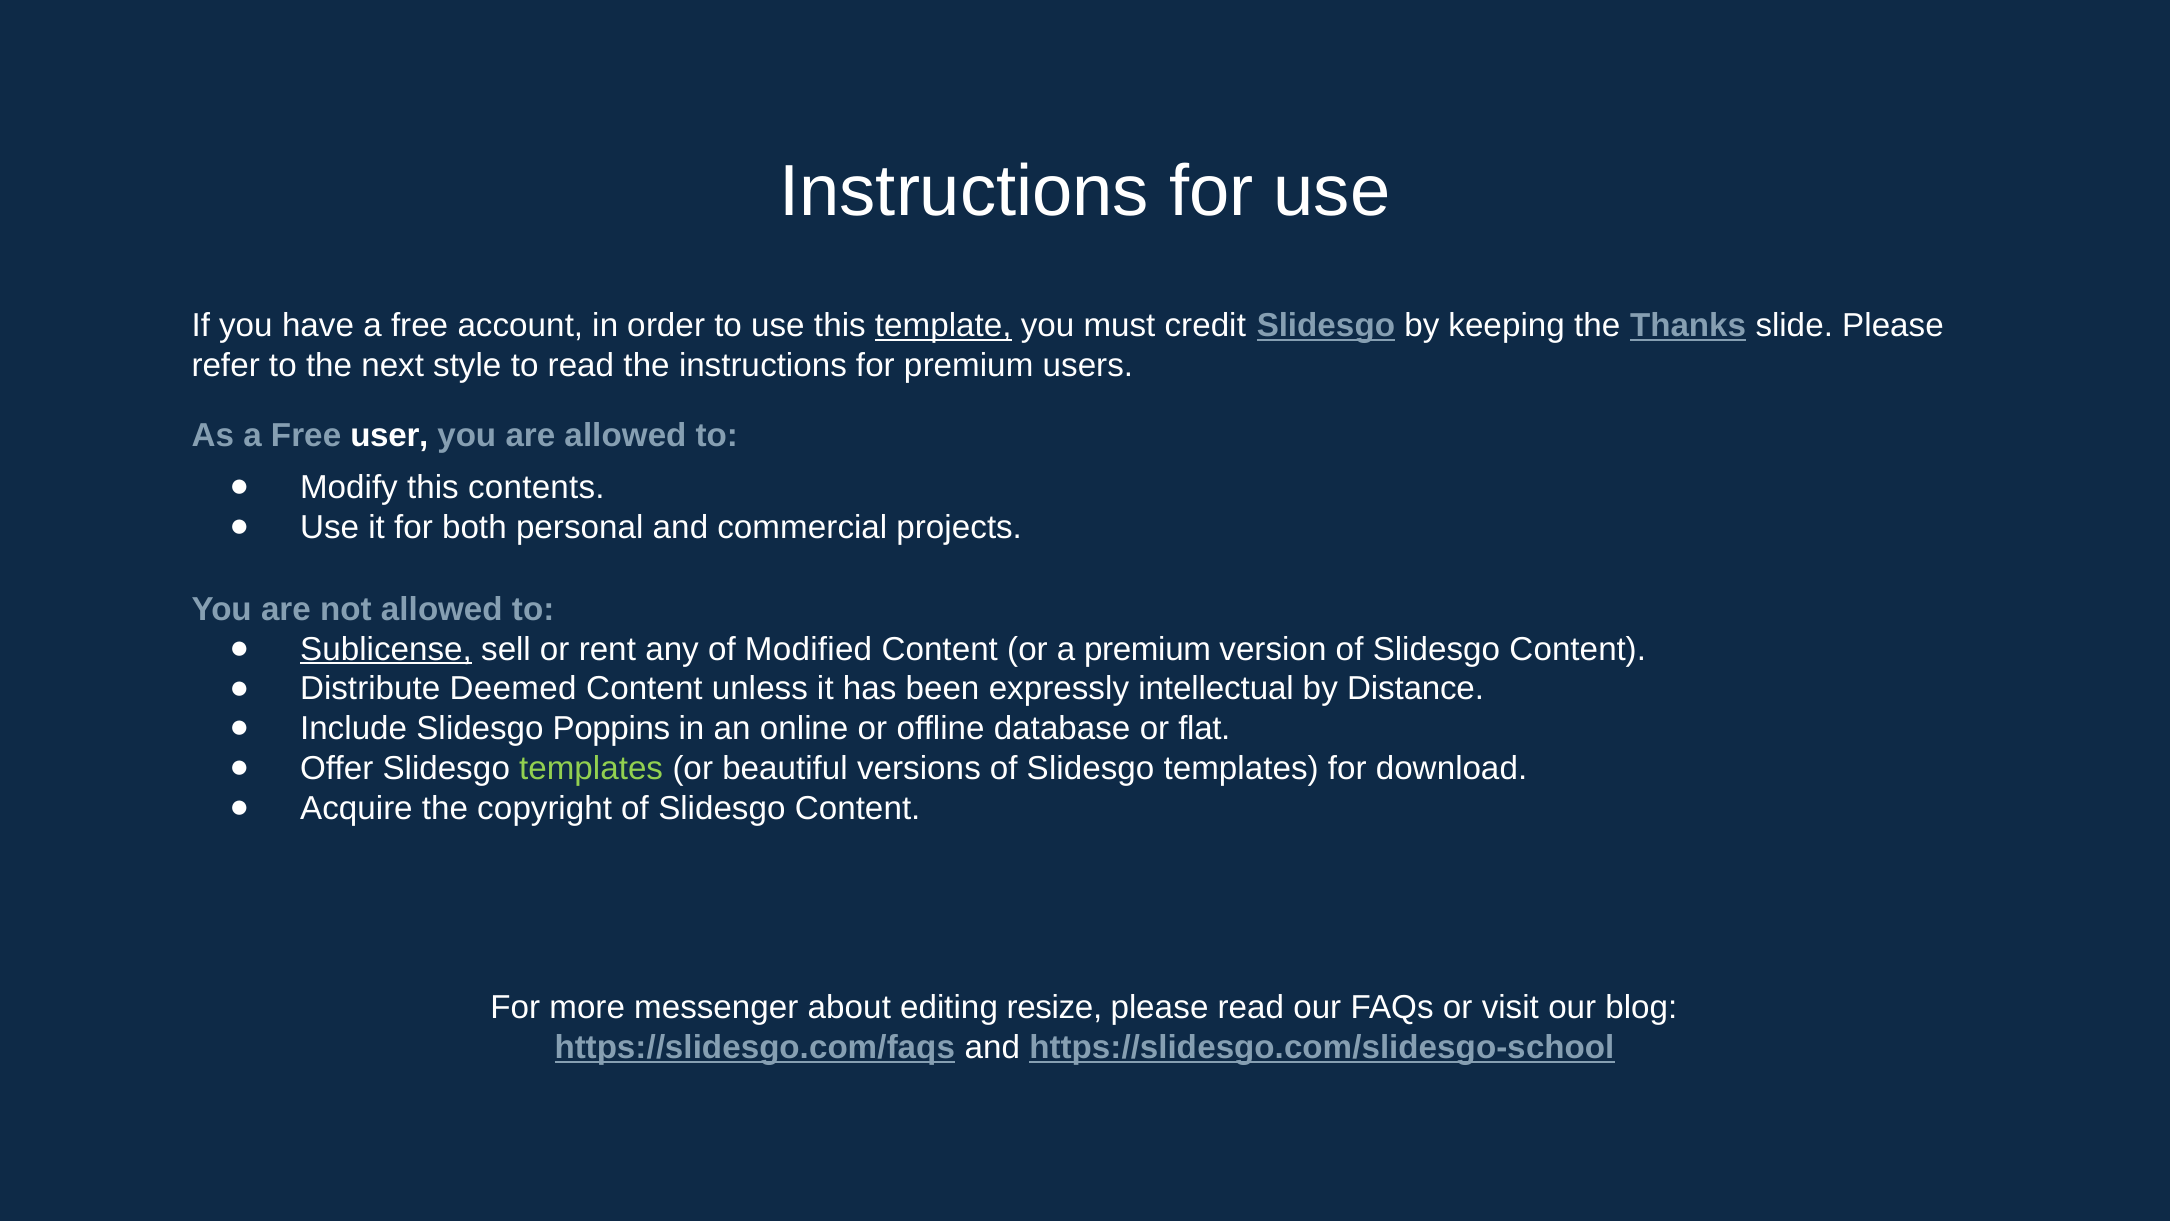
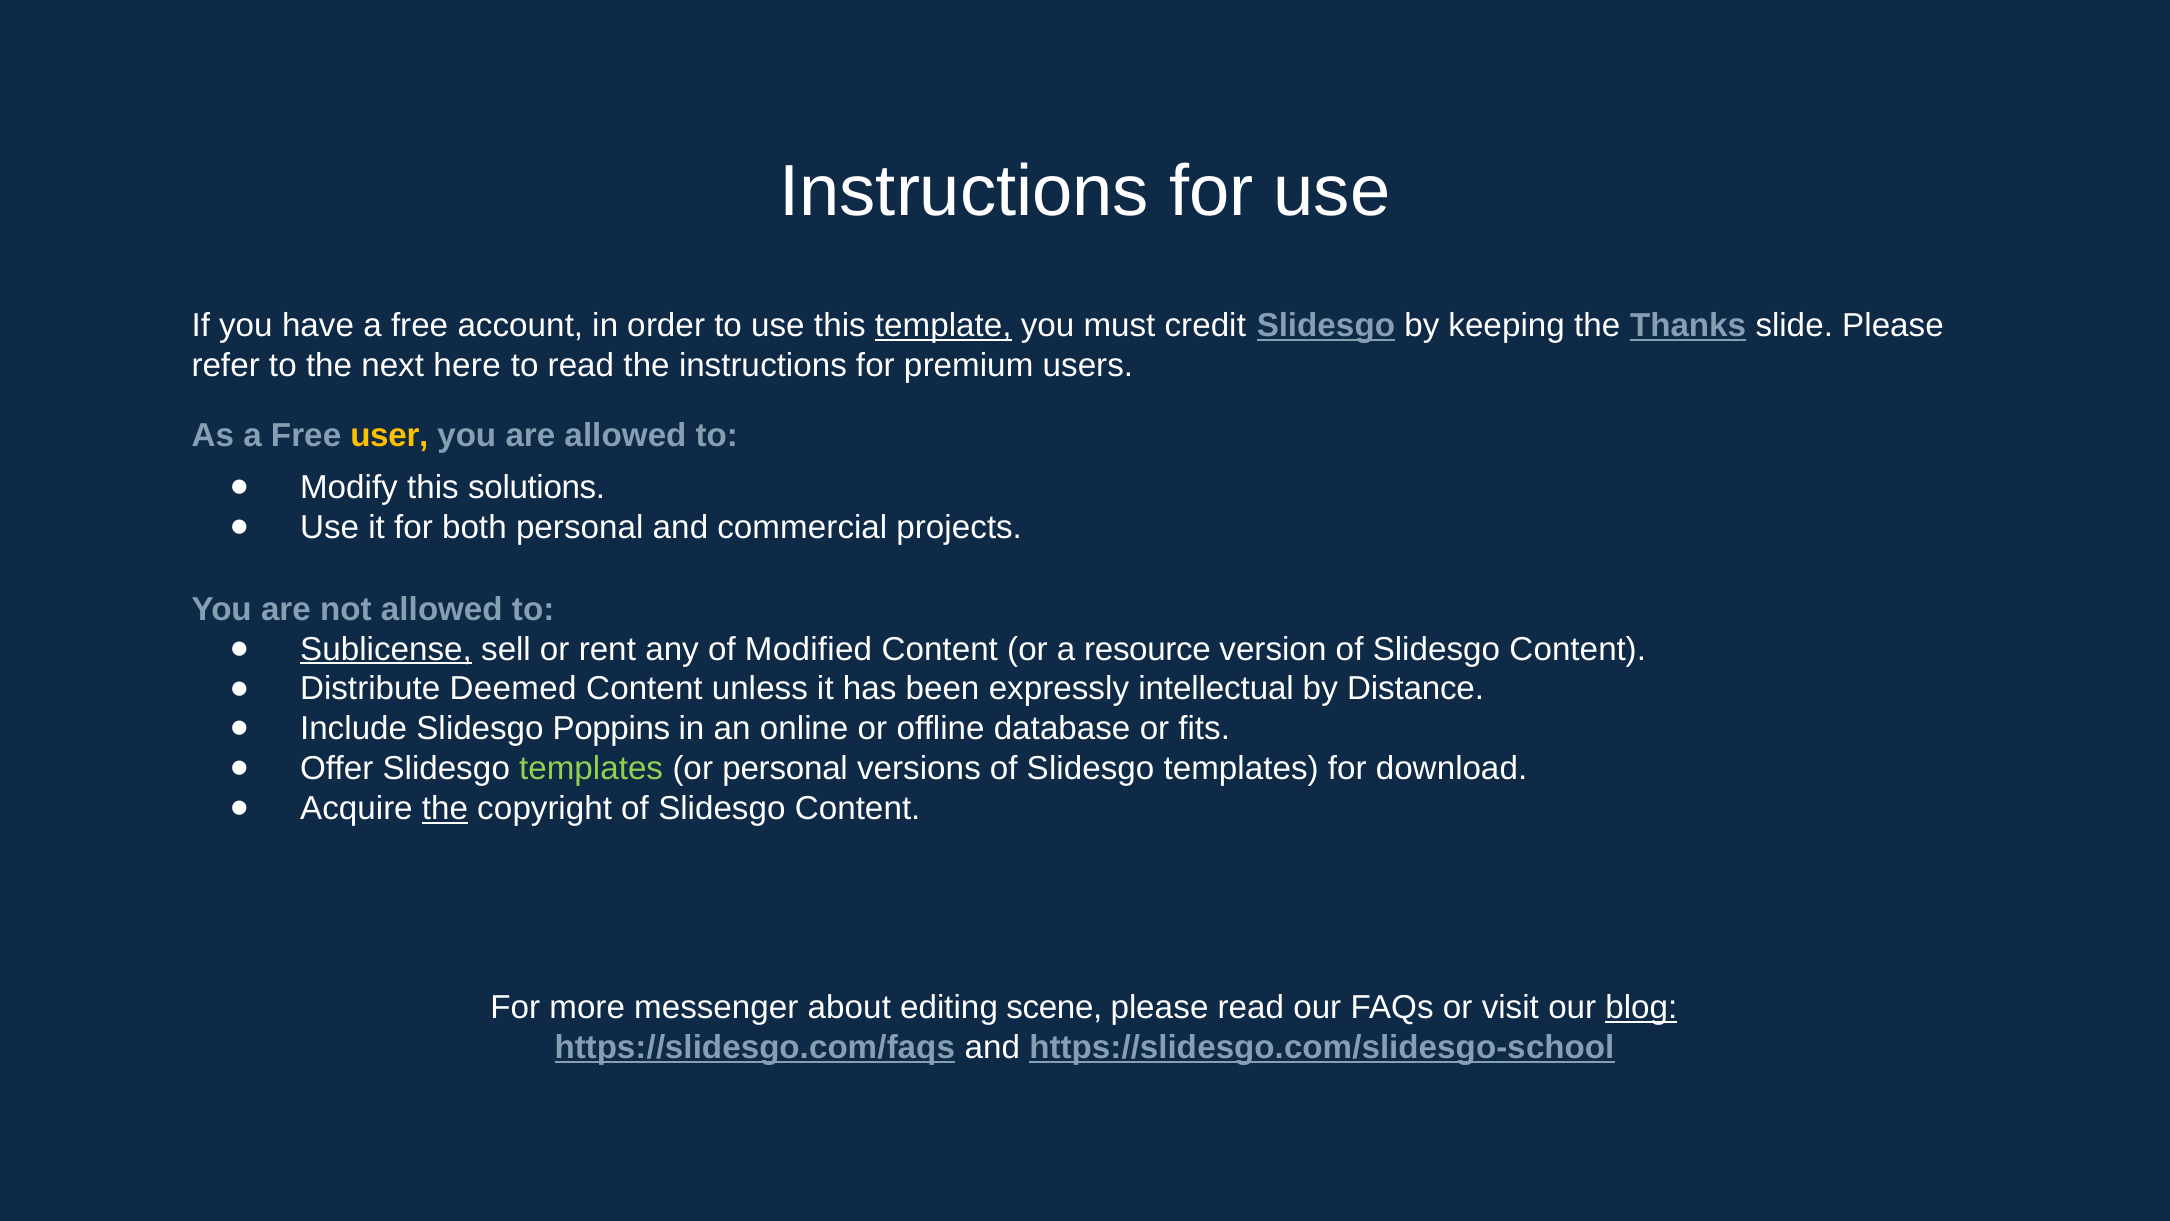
style: style -> here (467, 366)
user colour: white -> yellow (389, 436)
contents: contents -> solutions (537, 487)
a premium: premium -> resource (1148, 649)
flat: flat -> fits (1204, 729)
or beautiful: beautiful -> personal (785, 768)
the underline: none -> present (445, 808)
resize: resize -> scene (1054, 1007)
blog underline: none -> present (1641, 1007)
